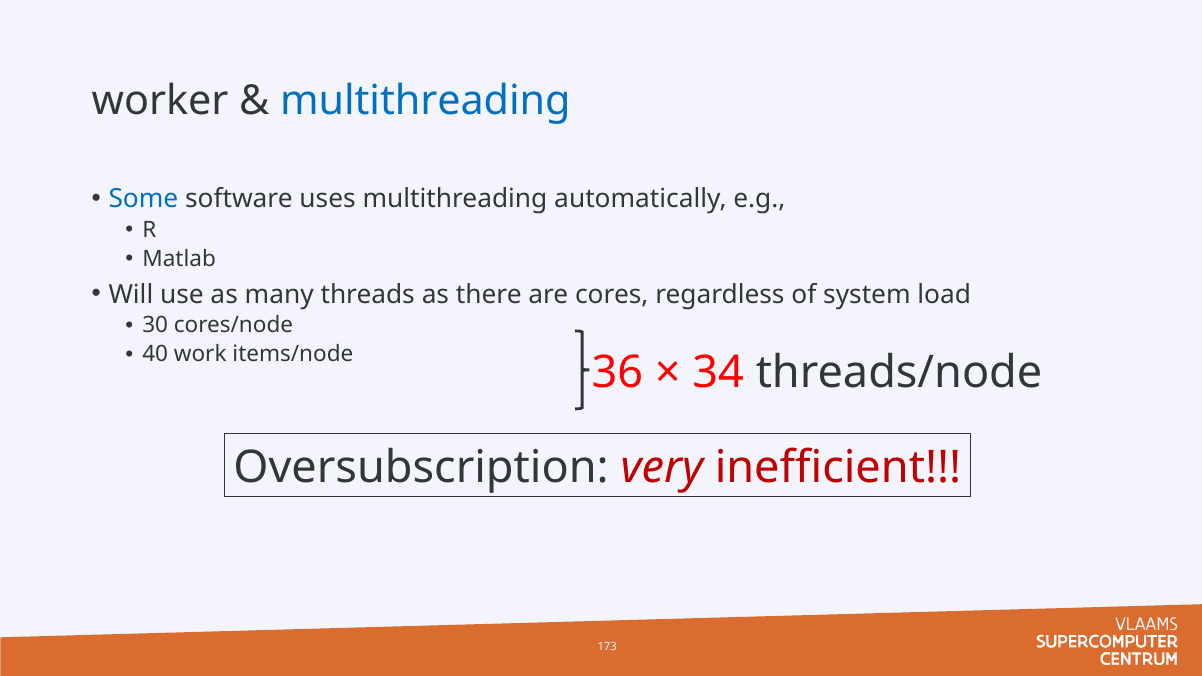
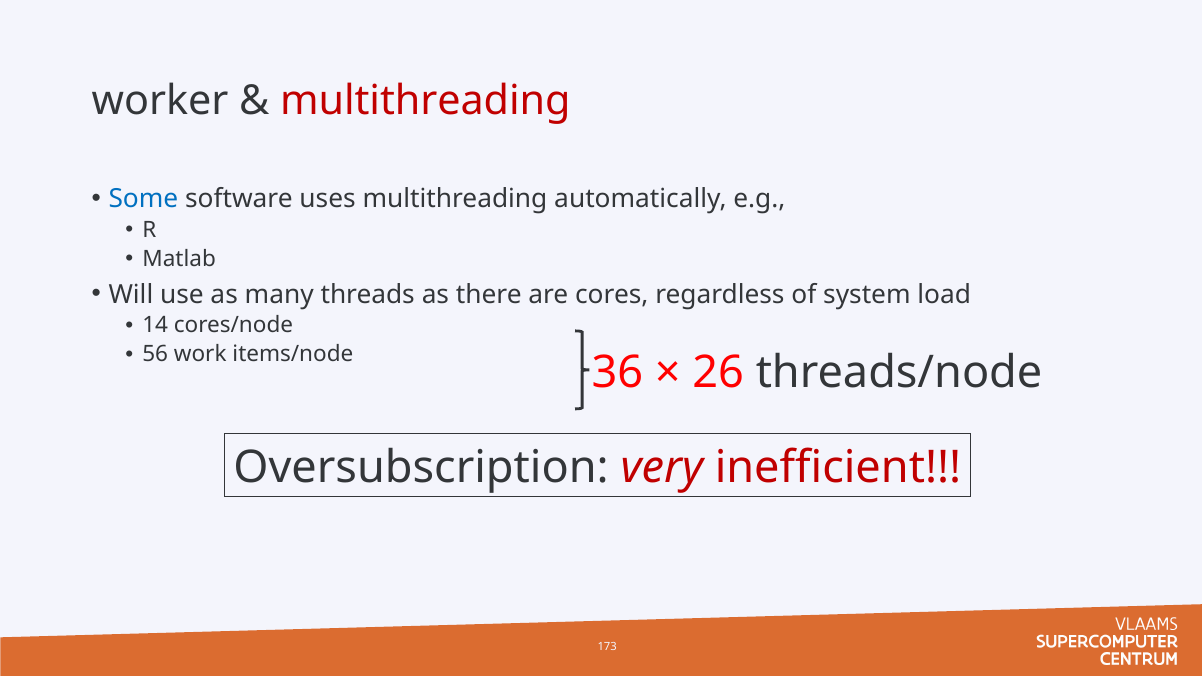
multithreading colour: blue -> red (425, 101)
30: 30 -> 14 (155, 325)
40: 40 -> 56 (155, 355)
34: 34 -> 26 (718, 373)
